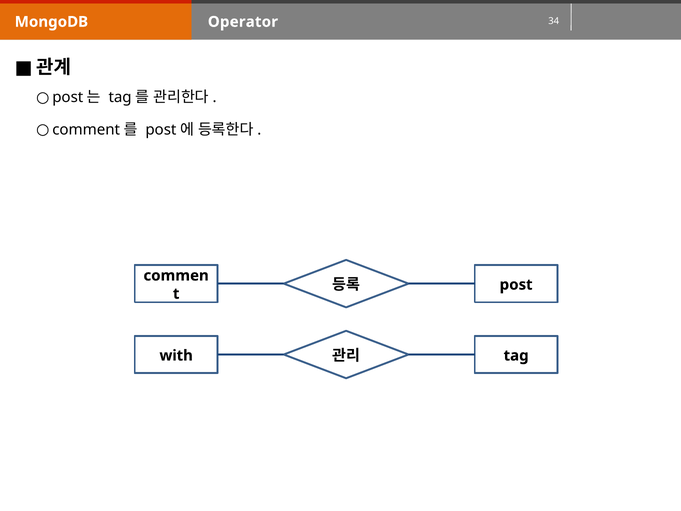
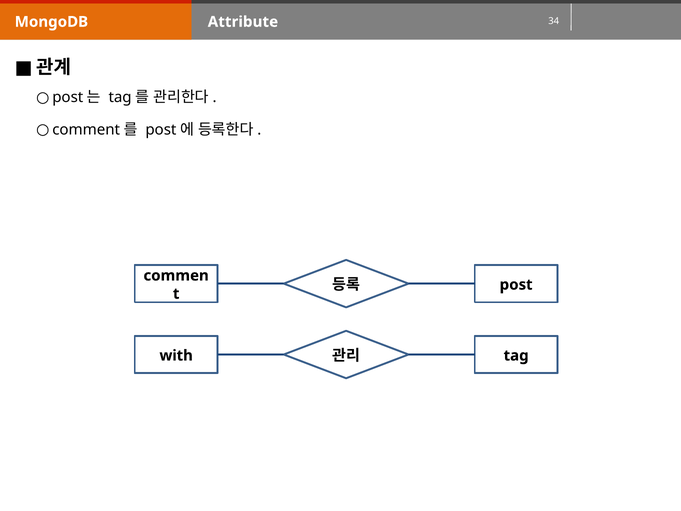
Operator: Operator -> Attribute (243, 22)
